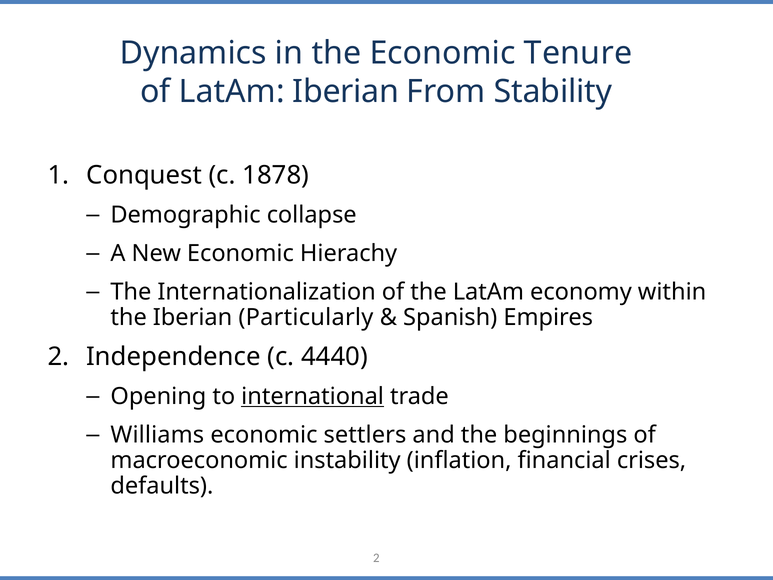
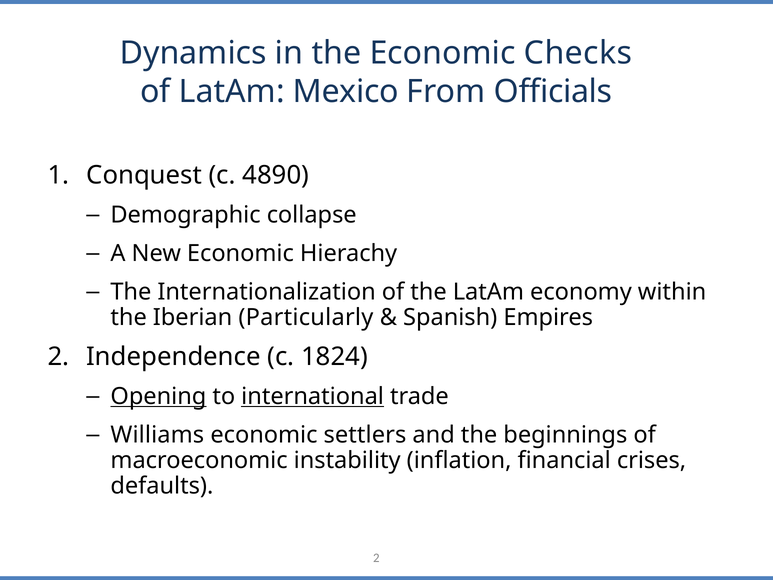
Tenure: Tenure -> Checks (578, 53)
LatAm Iberian: Iberian -> Mexico (346, 92)
Stability: Stability -> Officials (553, 92)
1878: 1878 -> 4890 (276, 175)
4440: 4440 -> 1824 (334, 357)
Opening underline: none -> present (158, 396)
